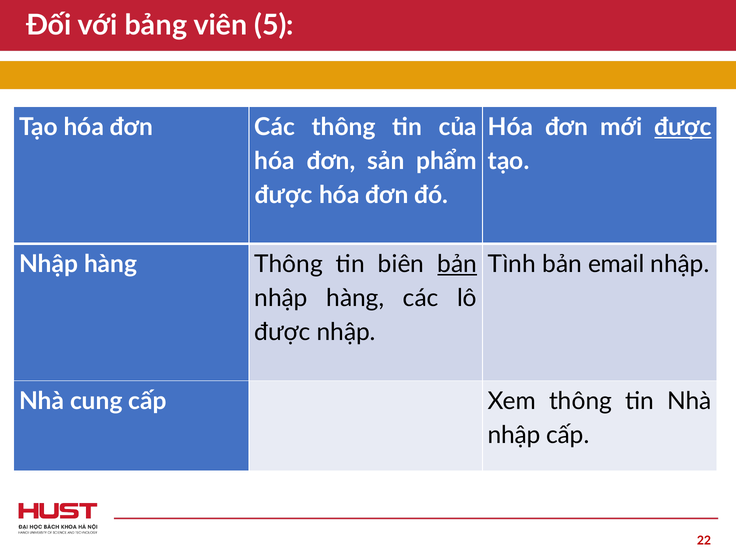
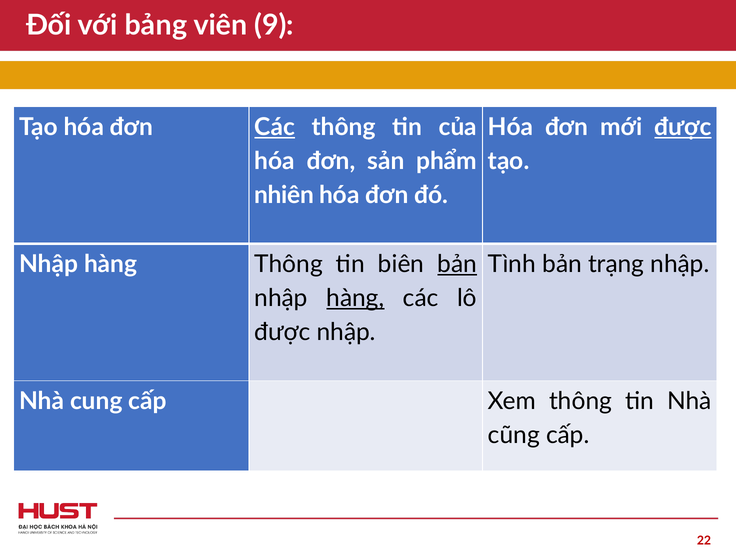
5: 5 -> 9 (274, 25)
Các underline: none -> present (275, 127)
được: được -> nhiên (284, 195)
email: email -> trạng (616, 264)
hàng underline: none -> present (355, 298)
nhập: nhập -> cũng (514, 435)
